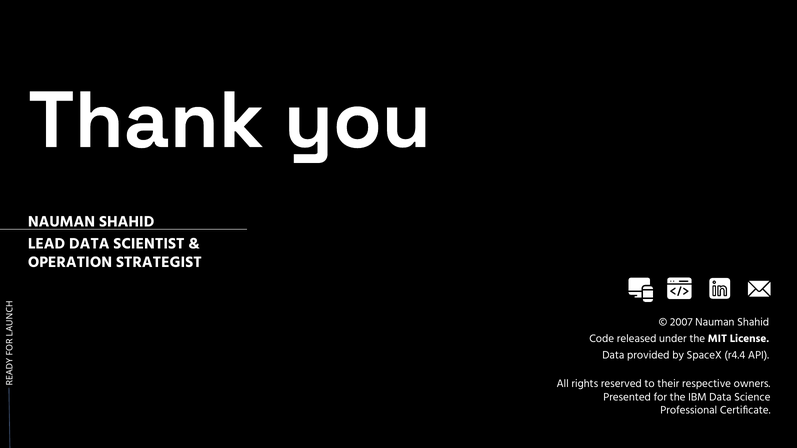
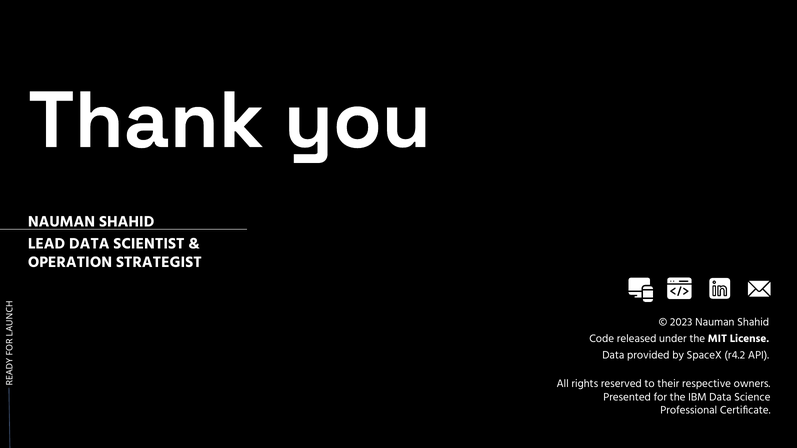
2007: 2007 -> 2023 (681, 322)
r4.4: r4.4 -> r4.2 (735, 355)
